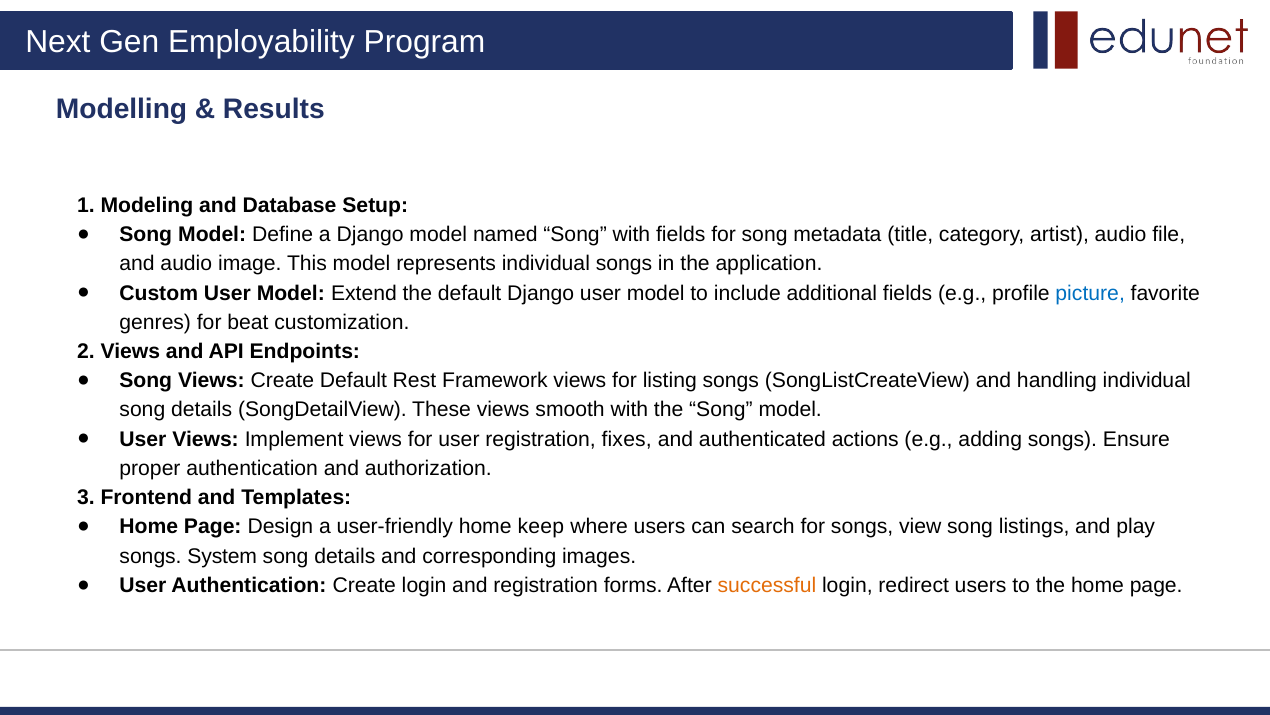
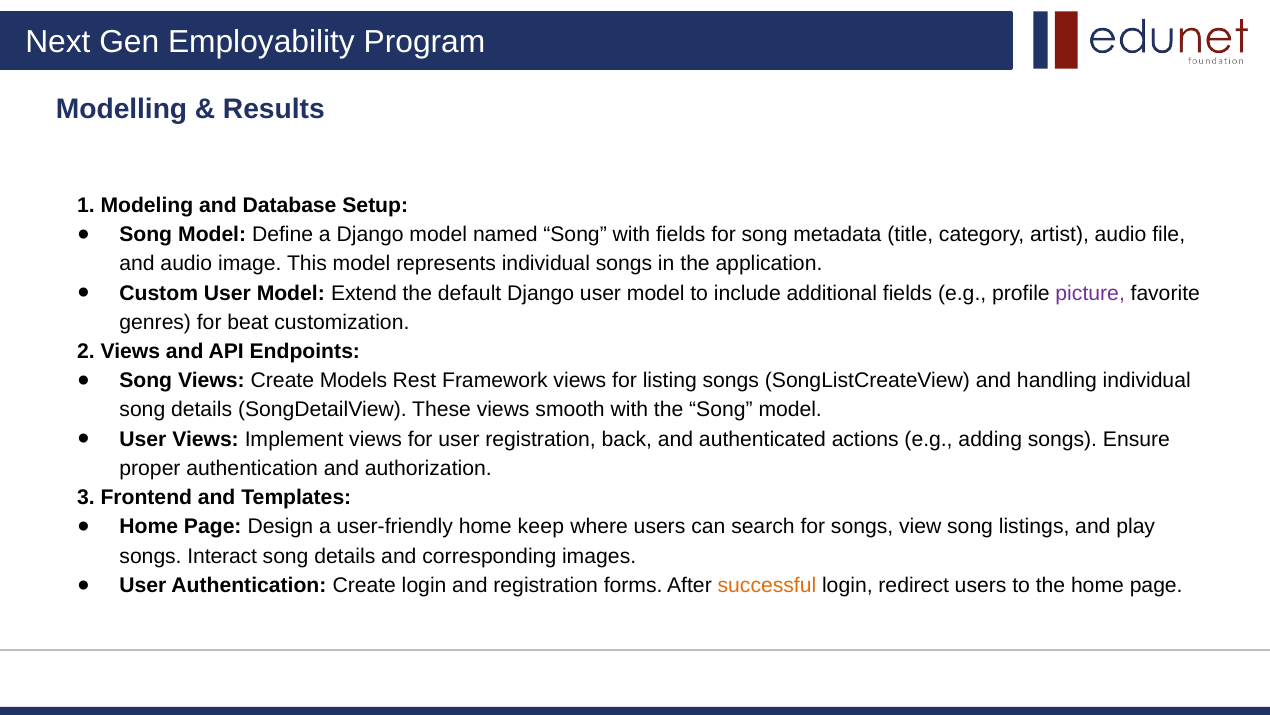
picture colour: blue -> purple (1090, 293)
Create Default: Default -> Models (353, 380)
fixes: fixes -> back (627, 439)
System: System -> Interact (222, 556)
